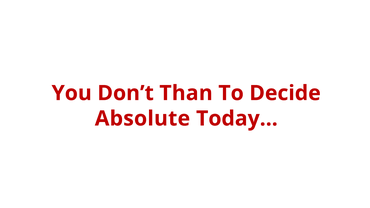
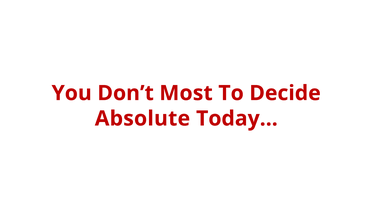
Than: Than -> Most (186, 93)
